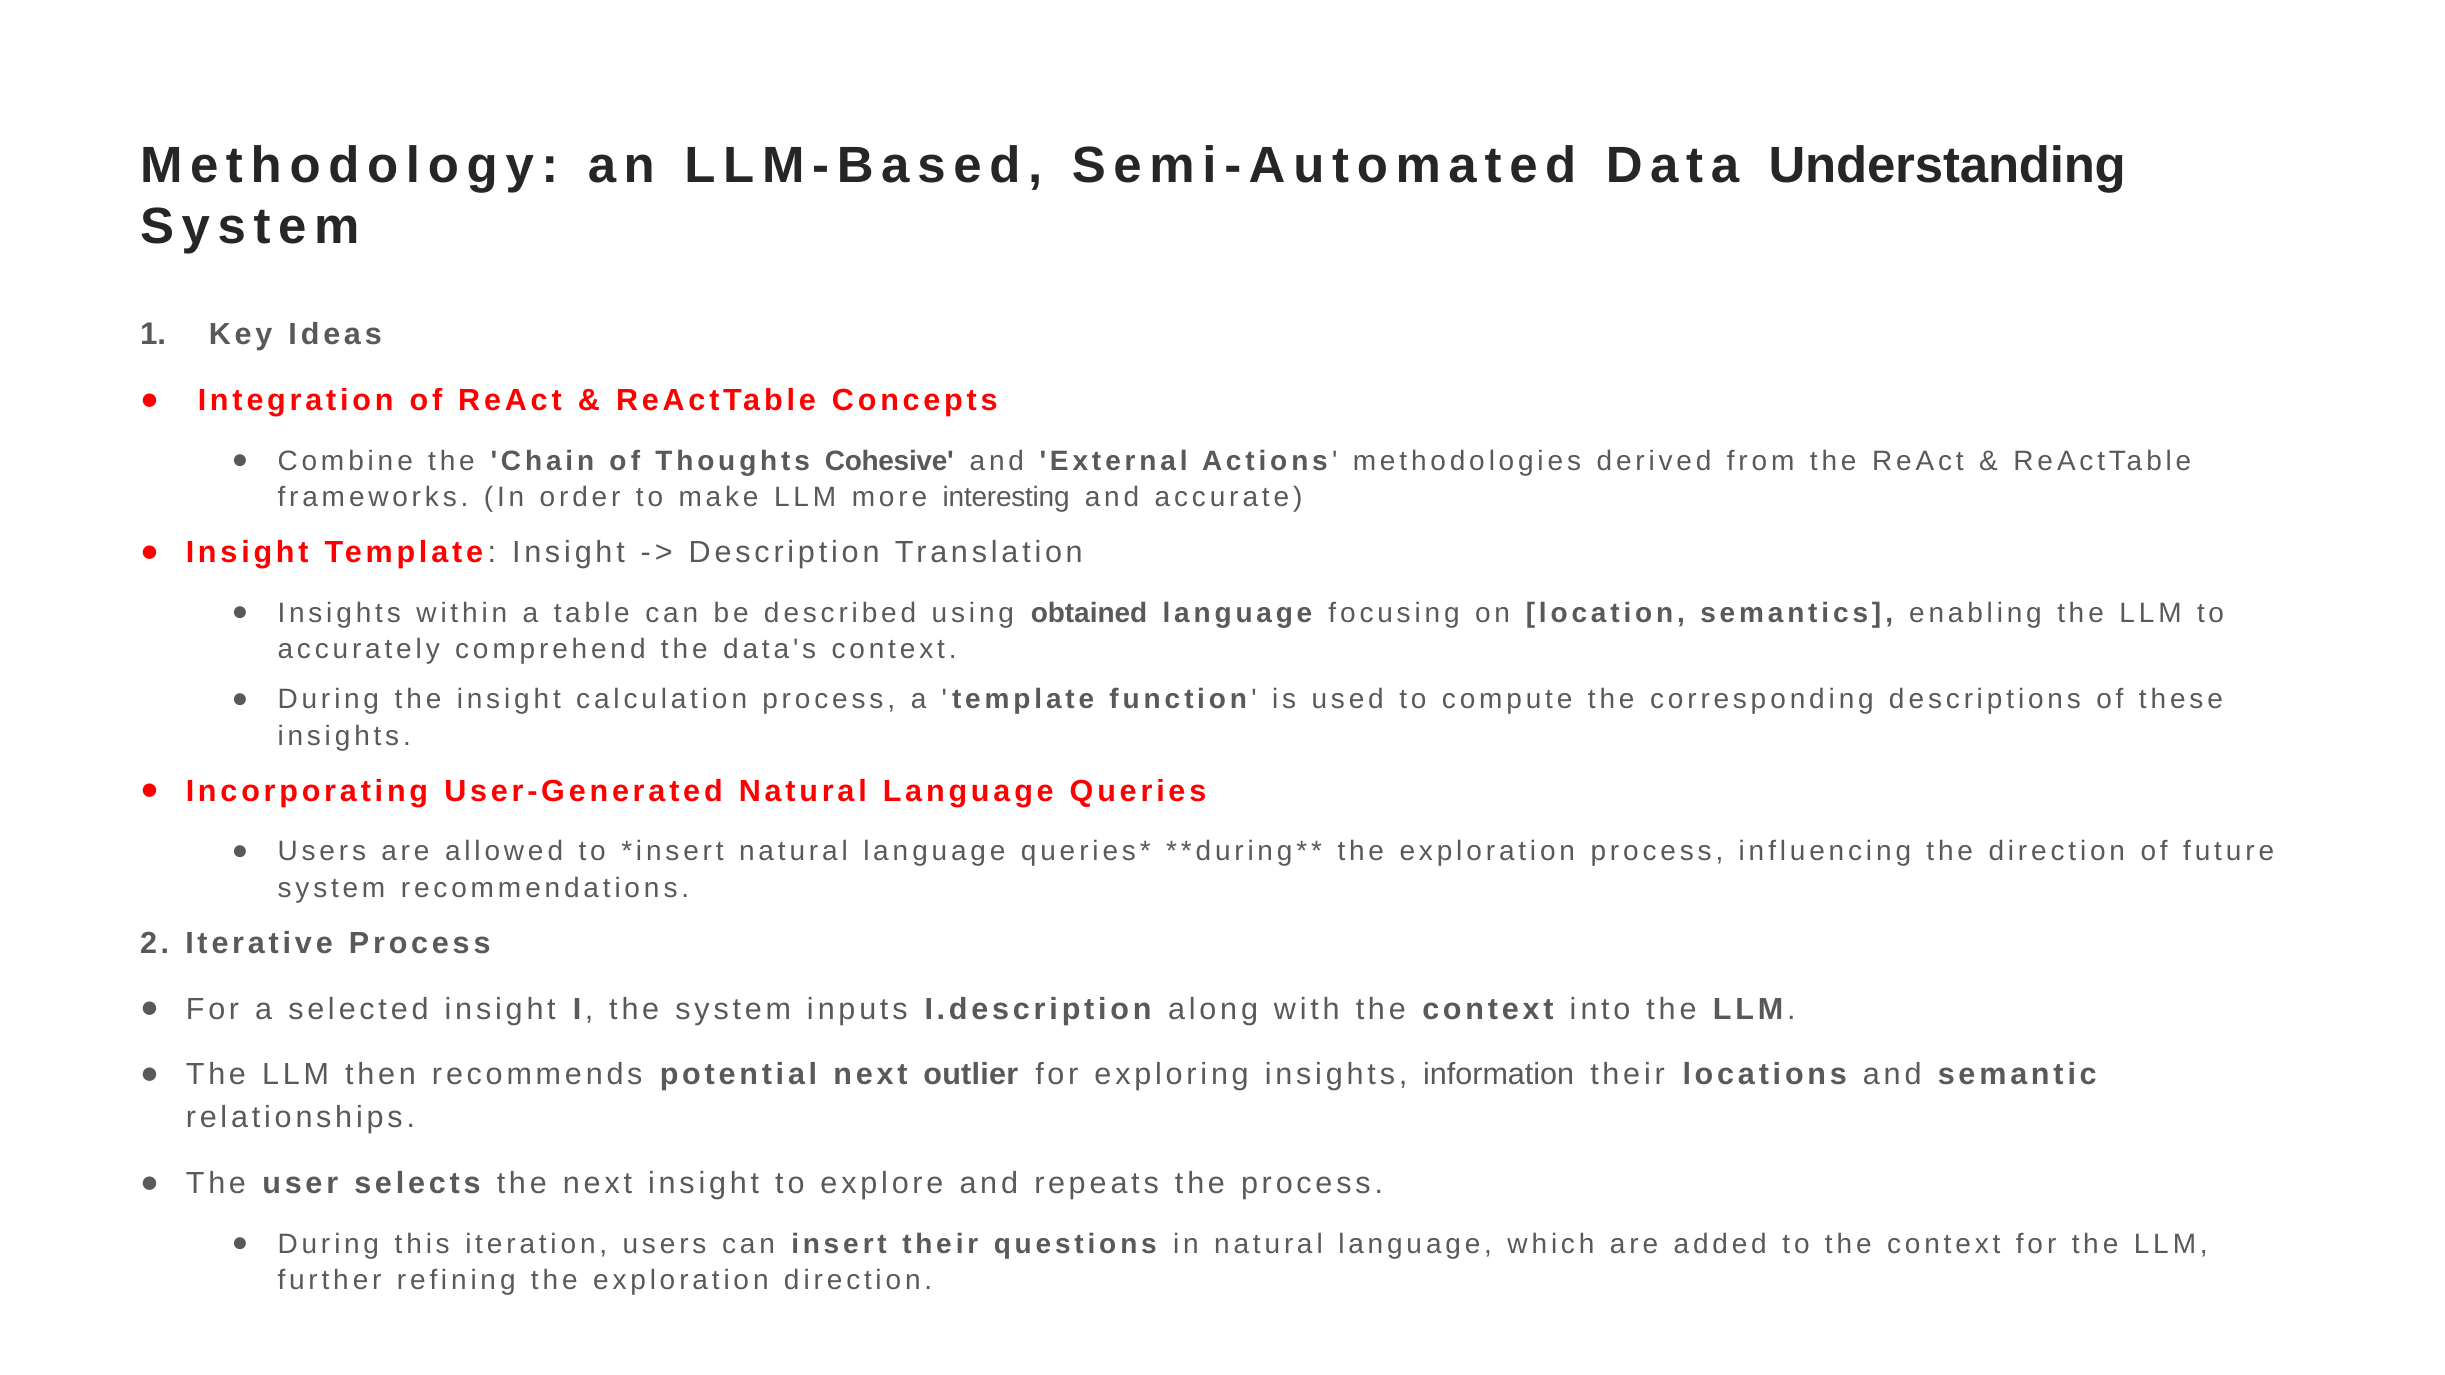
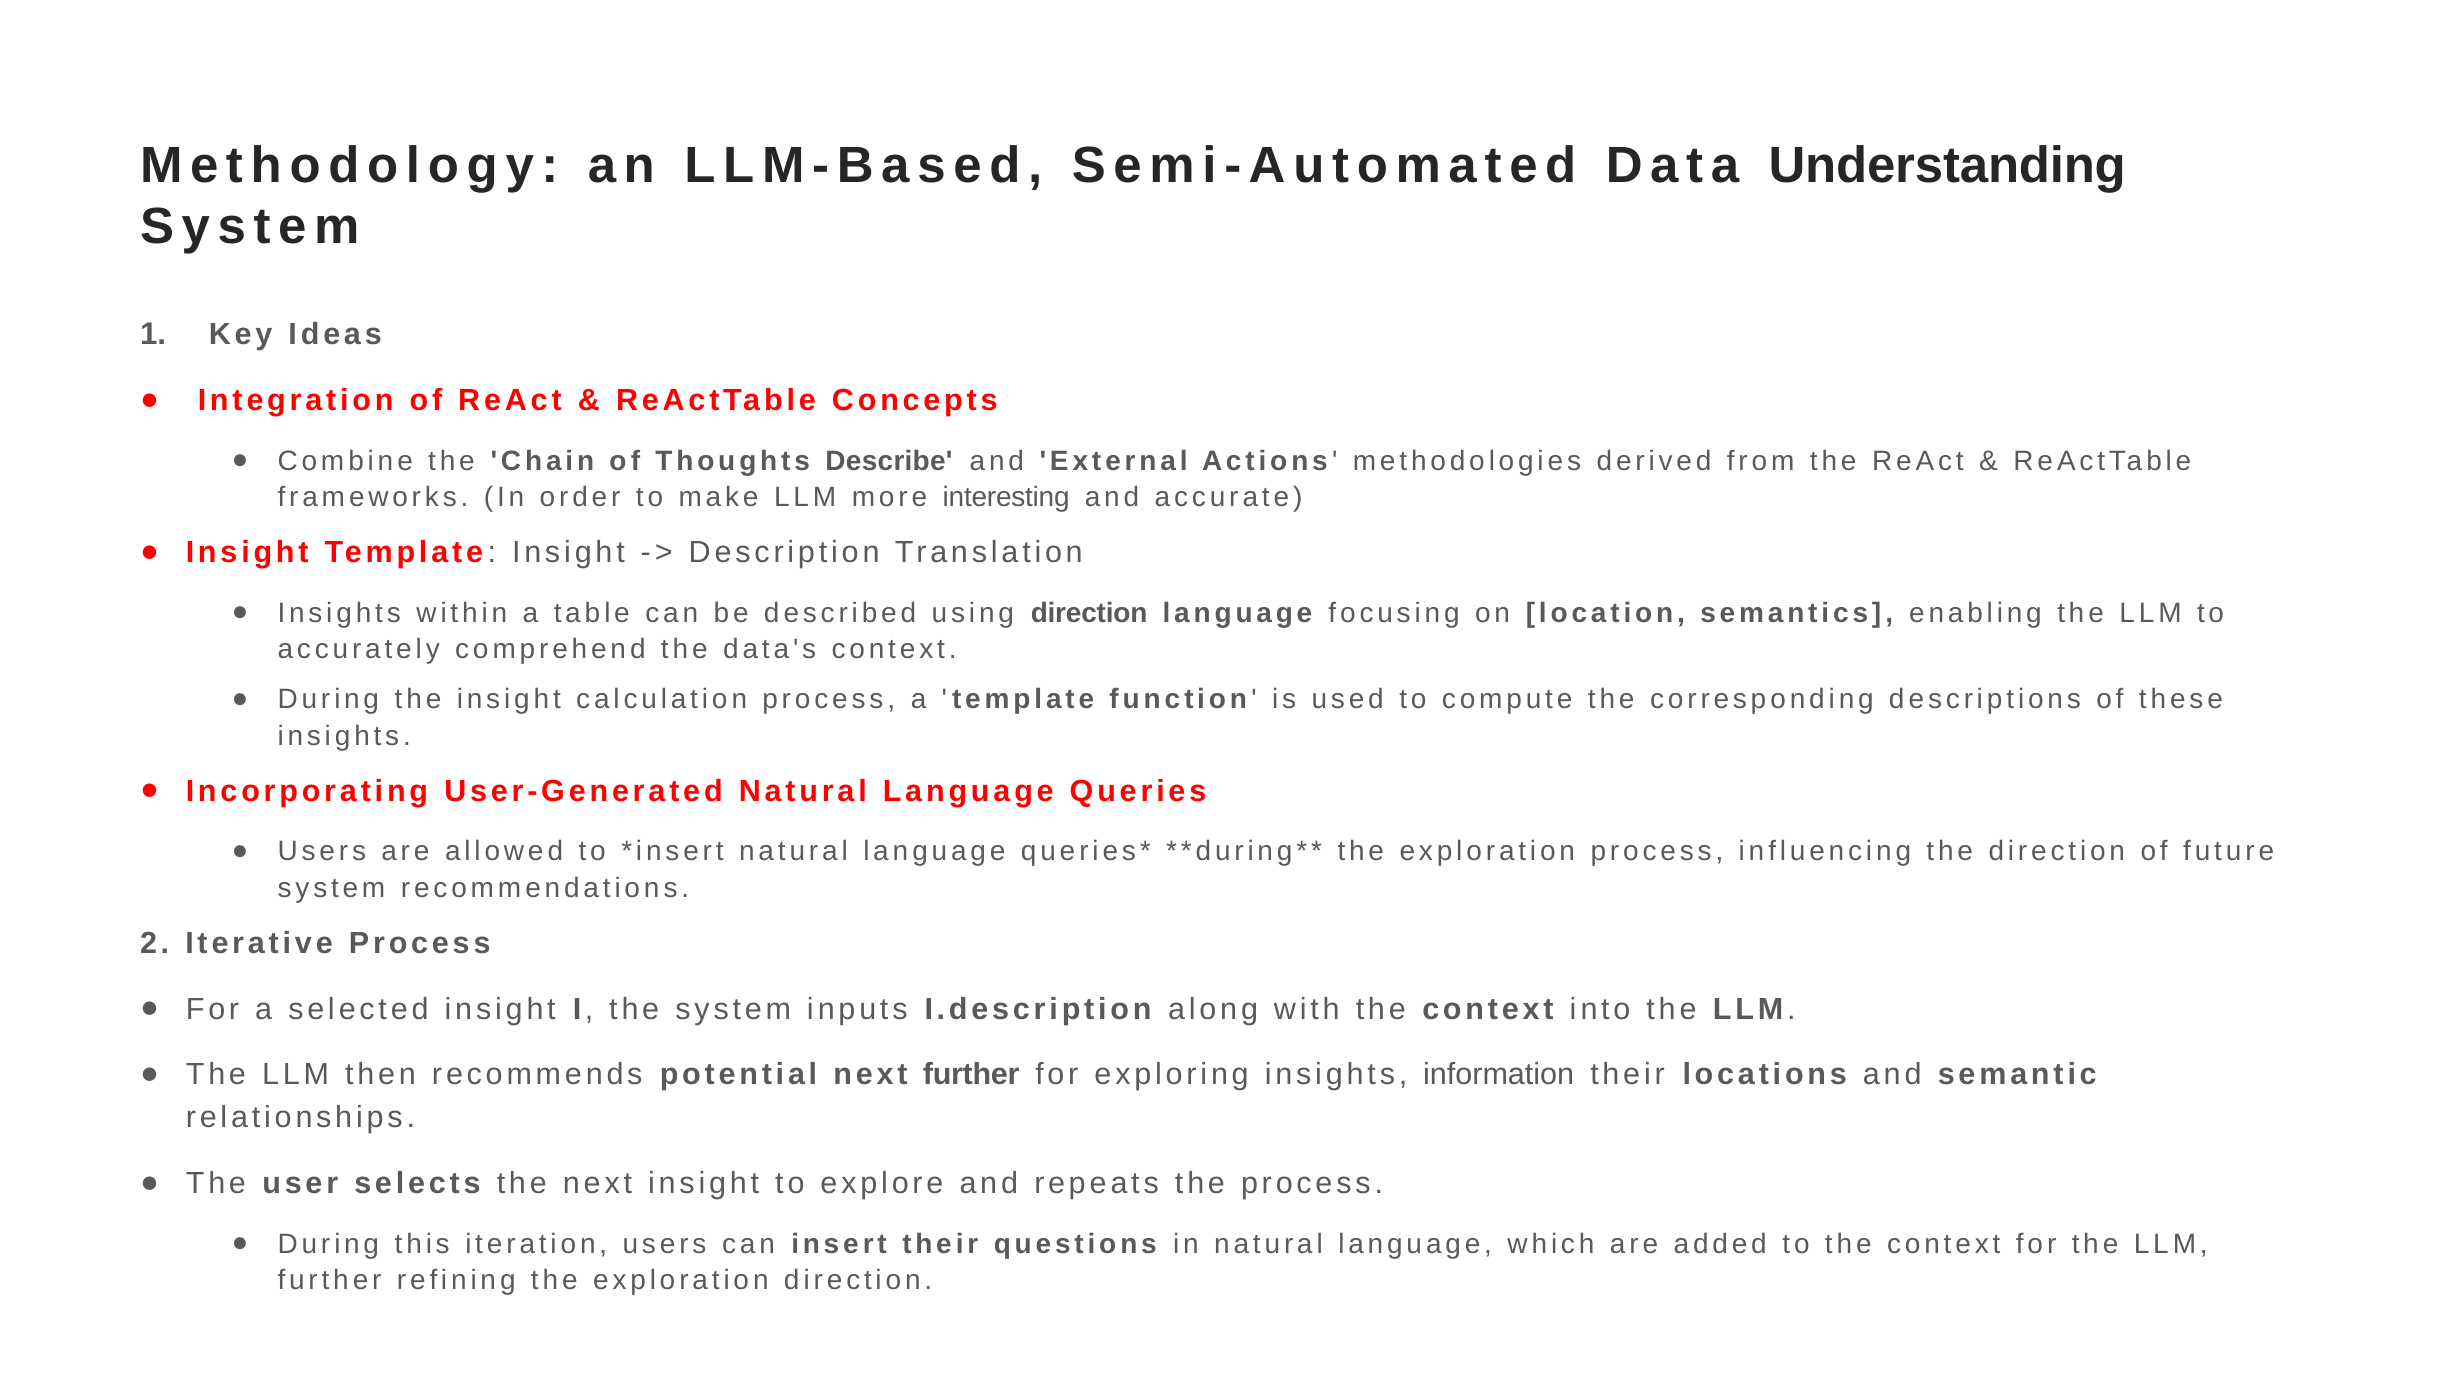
Cohesive: Cohesive -> Describe (889, 461)
using obtained: obtained -> direction (1089, 613)
next outlier: outlier -> further (971, 1075)
